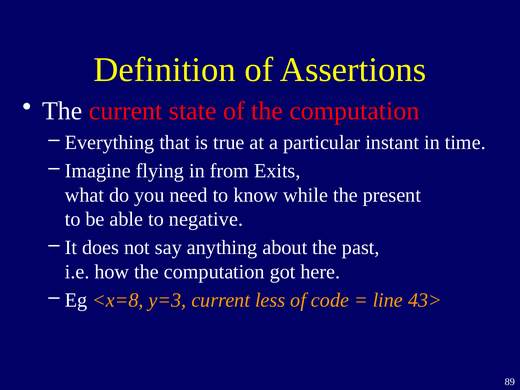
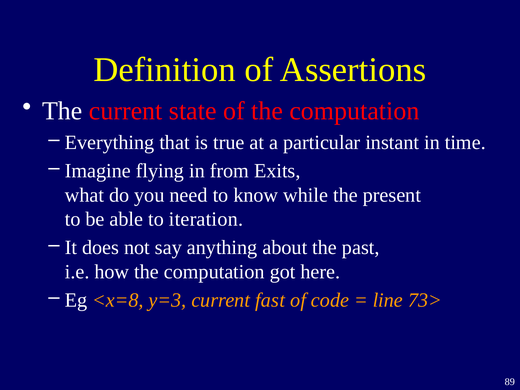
negative: negative -> iteration (206, 219)
less: less -> fast (270, 300)
43>: 43> -> 73> (425, 300)
